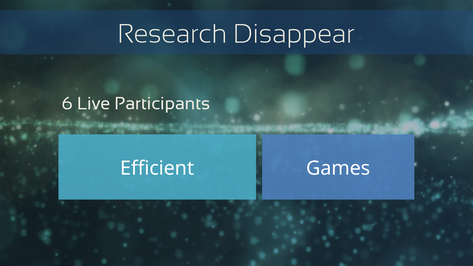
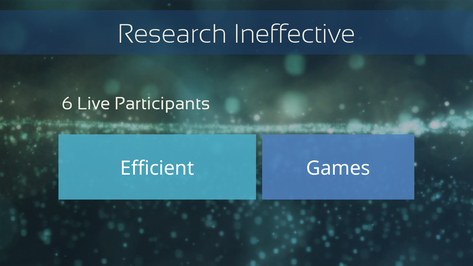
Disappear: Disappear -> Ineffective (294, 34)
